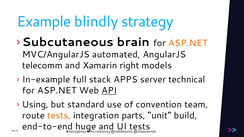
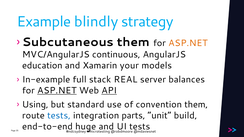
brain: brain -> them (133, 42)
automated: automated -> continuous (116, 55)
telecomm: telecomm -> education (42, 66)
right: right -> your (129, 66)
APPS: APPS -> REAL (126, 80)
technical: technical -> balances (187, 80)
ASP.NET underline: none -> present (57, 91)
convention team: team -> them (196, 105)
tests colour: orange -> blue (59, 116)
